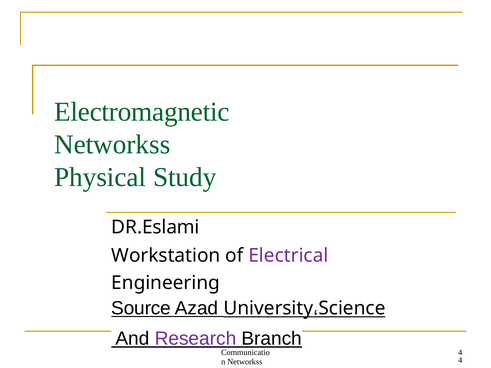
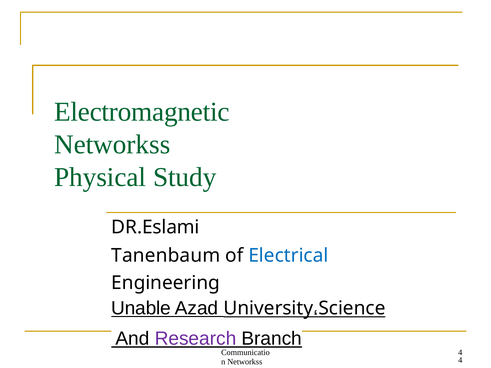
Workstation: Workstation -> Tanenbaum (166, 256)
Electrical colour: purple -> blue (288, 256)
Source: Source -> Unable (141, 308)
